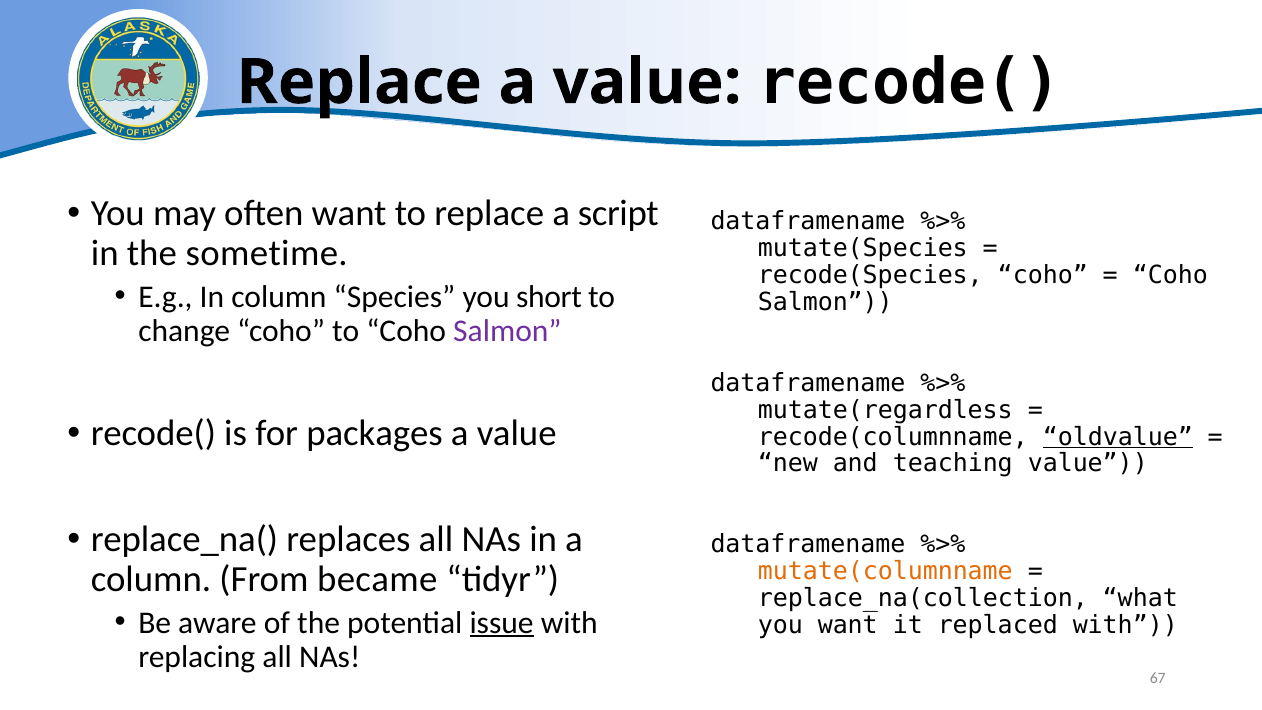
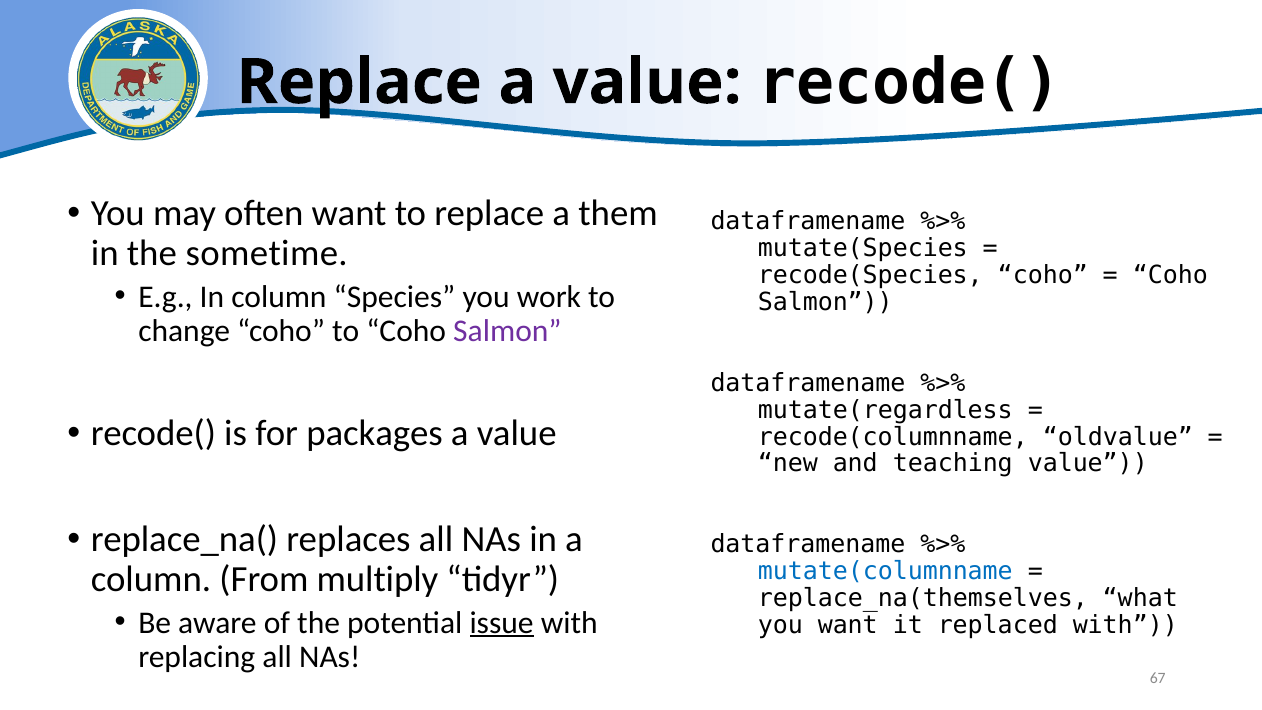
script: script -> them (618, 213)
short: short -> work (549, 297)
oldvalue underline: present -> none (1118, 437)
mutate(columnname colour: orange -> blue (885, 571)
became: became -> multiply (377, 579)
replace_na(collection: replace_na(collection -> replace_na(themselves (923, 598)
